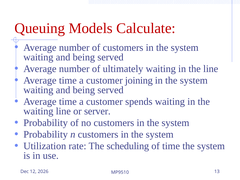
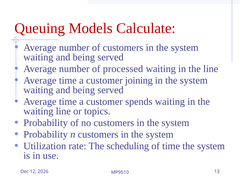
ultimately: ultimately -> processed (123, 69)
server: server -> topics (97, 111)
